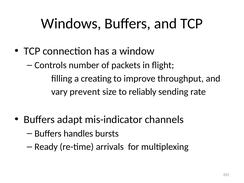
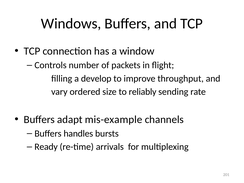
creating: creating -> develop (96, 78)
prevent: prevent -> ordered (85, 92)
mis-indicator: mis-indicator -> mis-example (114, 120)
